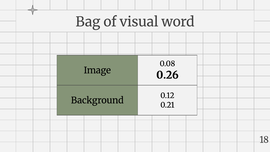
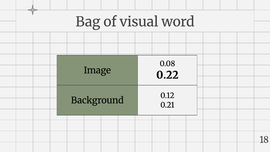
0.26: 0.26 -> 0.22 (167, 75)
